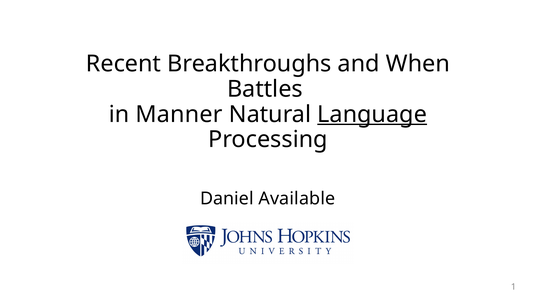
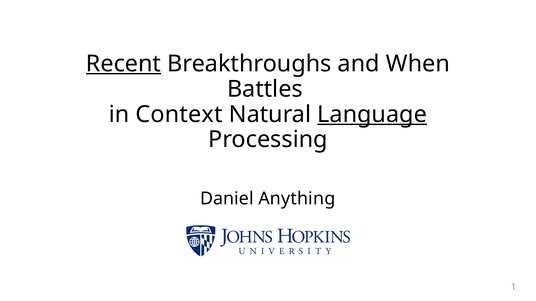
Recent underline: none -> present (124, 64)
Manner: Manner -> Context (179, 114)
Available: Available -> Anything (297, 199)
